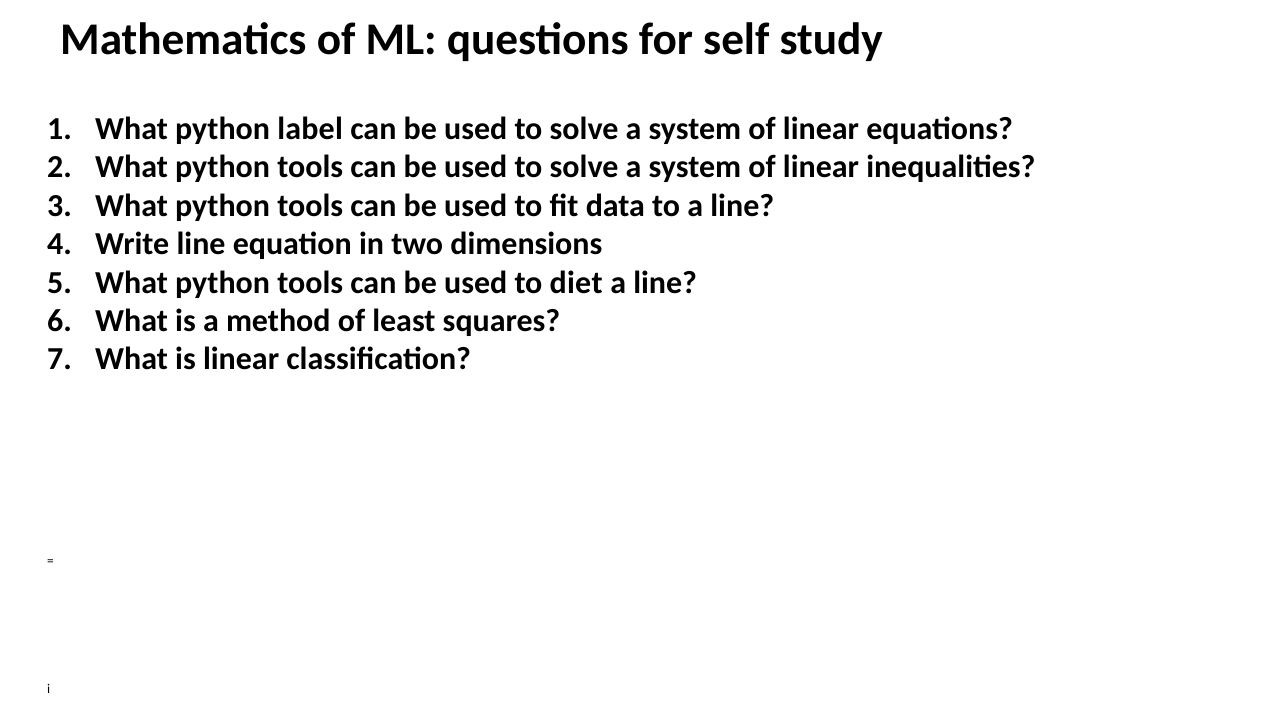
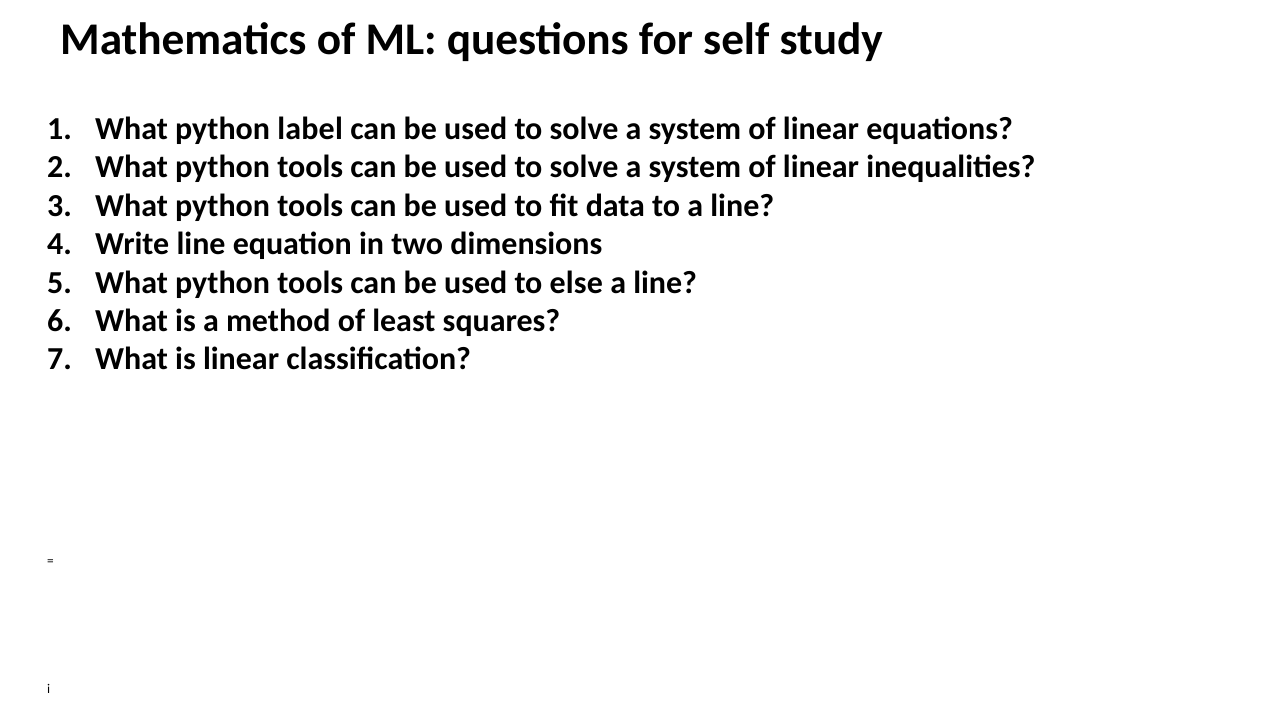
diet: diet -> else (576, 283)
